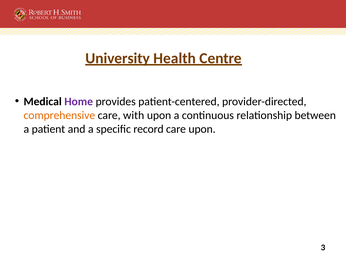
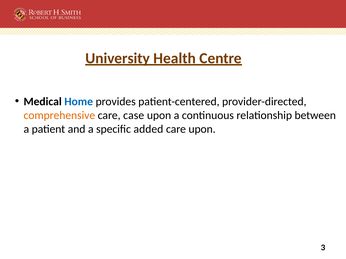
Home colour: purple -> blue (79, 102)
with: with -> case (134, 116)
record: record -> added (148, 129)
